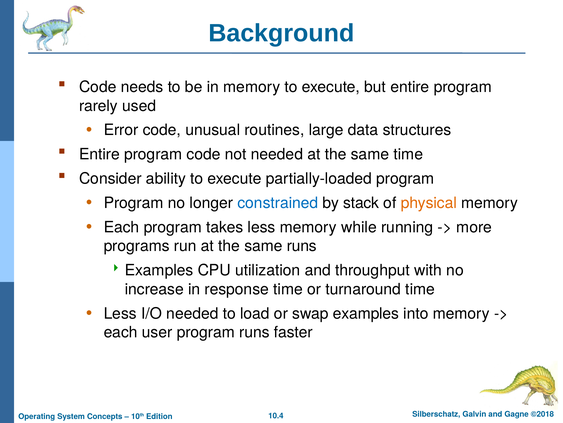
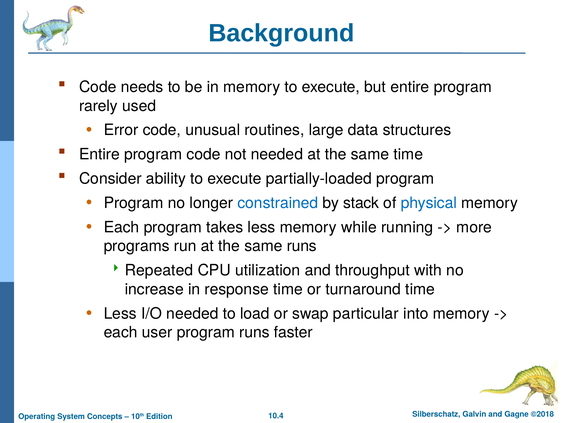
physical colour: orange -> blue (429, 203)
Examples: Examples -> Repeated (159, 270)
swap examples: examples -> particular (366, 313)
